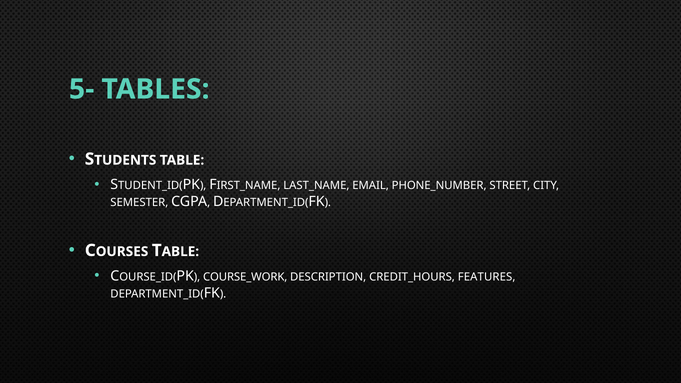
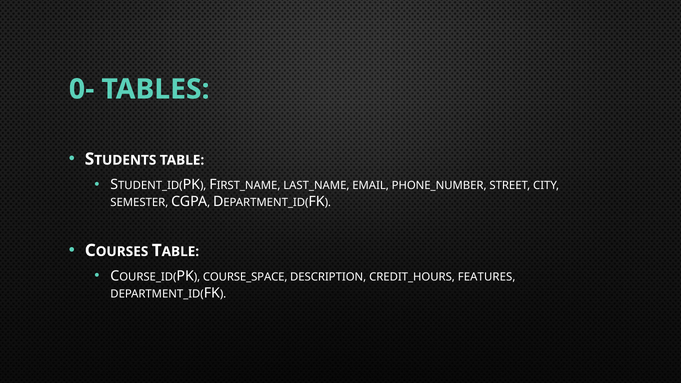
5-: 5- -> 0- (82, 89)
COURSE_WORK: COURSE_WORK -> COURSE_SPACE (245, 277)
